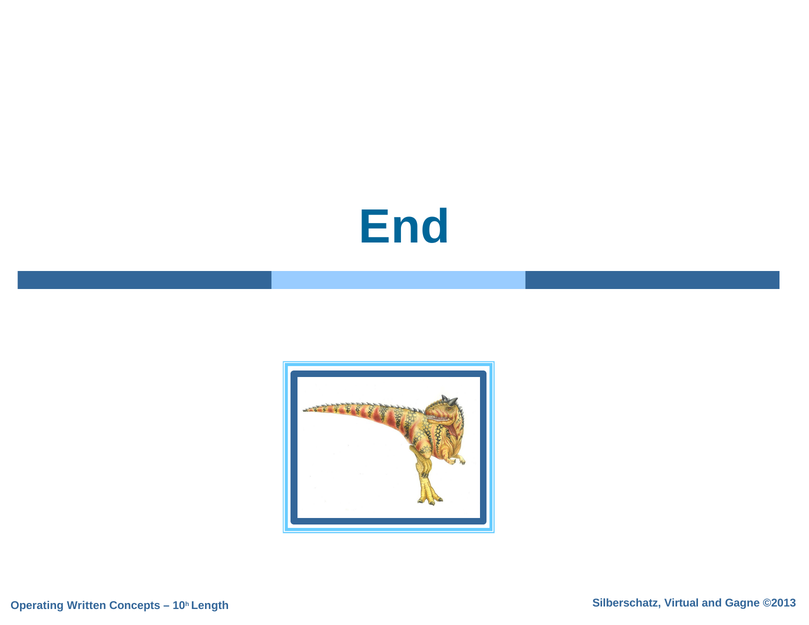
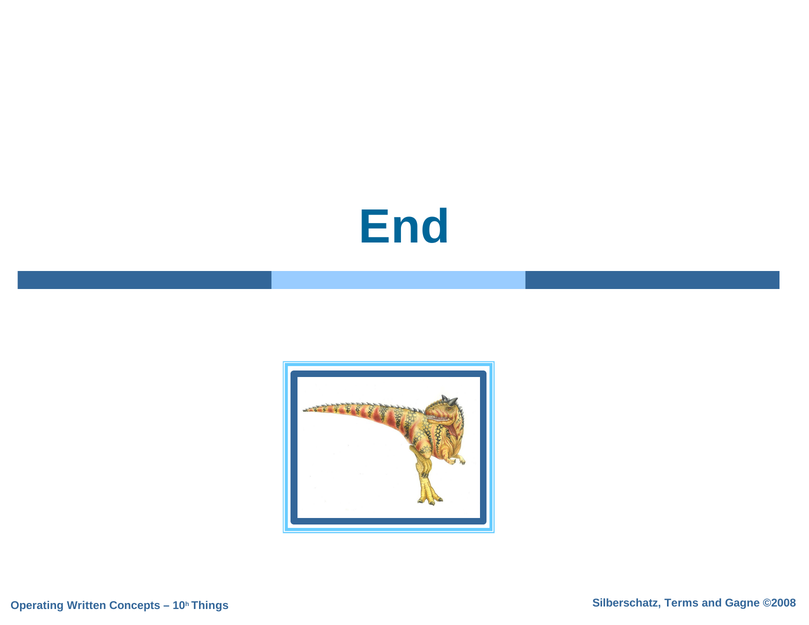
Virtual: Virtual -> Terms (681, 603)
©2013: ©2013 -> ©2008 (779, 603)
Length: Length -> Things (210, 606)
